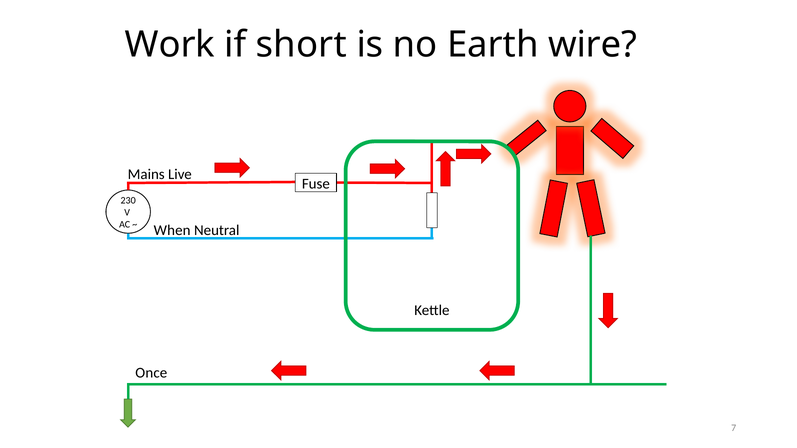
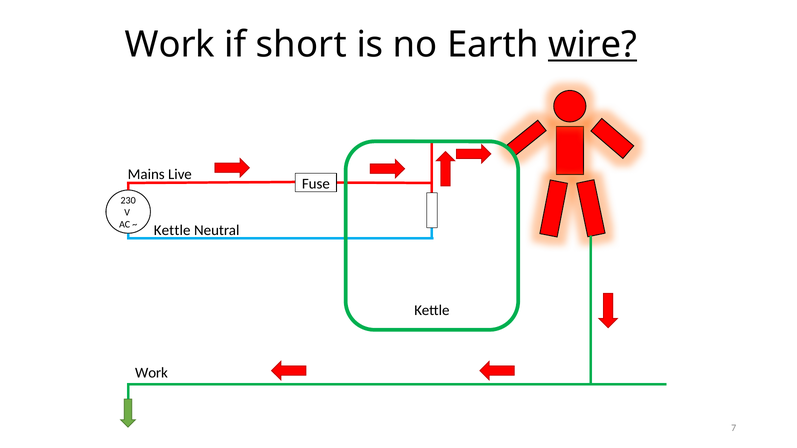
wire underline: none -> present (593, 45)
When: When -> Kettle (172, 230)
Once: Once -> Work (151, 373)
